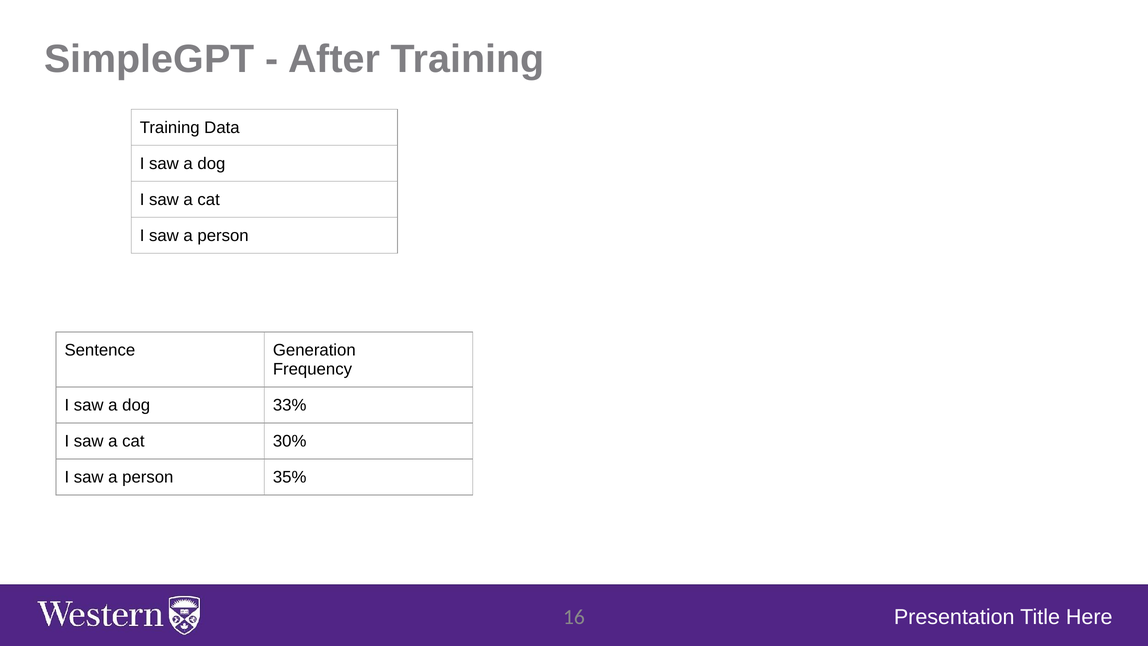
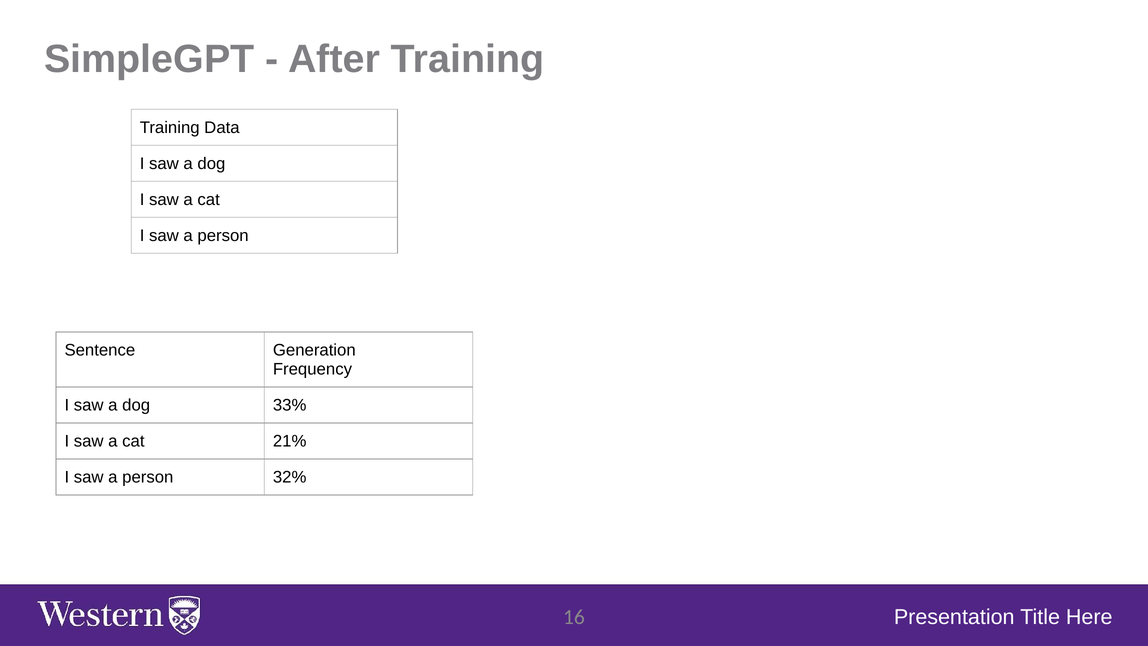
30%: 30% -> 21% (290, 441)
35%: 35% -> 32% (290, 477)
